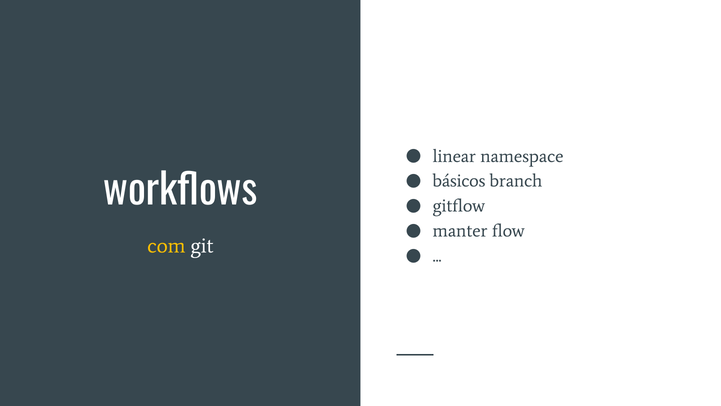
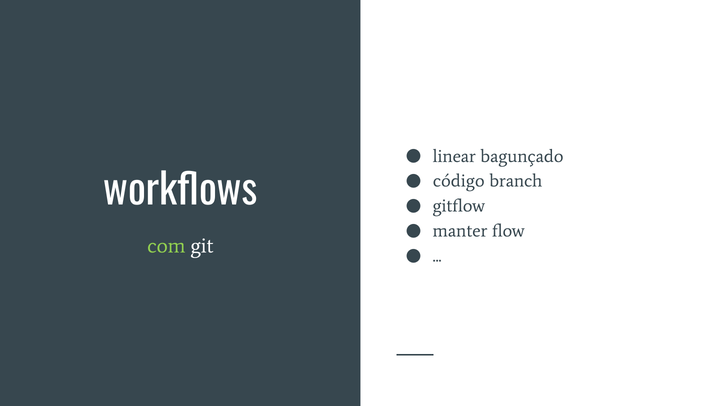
namespace: namespace -> bagunçado (522, 156)
básicos: básicos -> código (459, 181)
com colour: yellow -> light green (166, 246)
